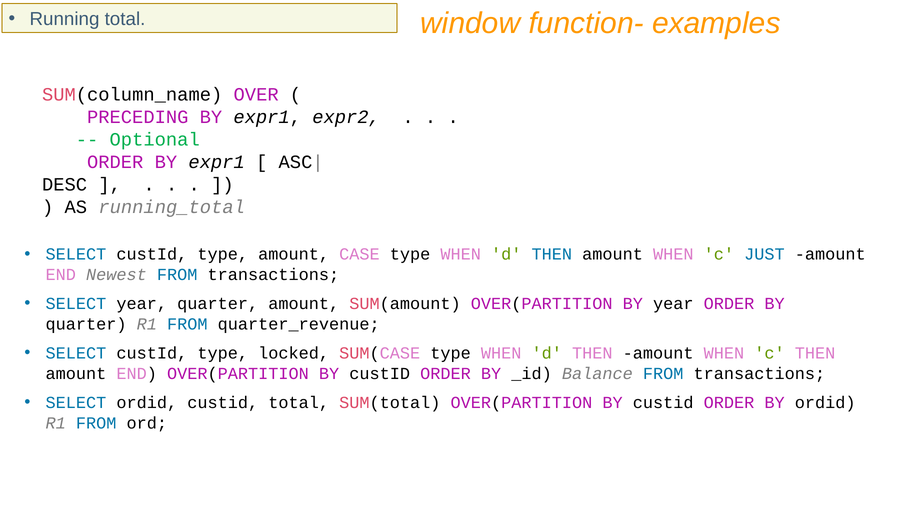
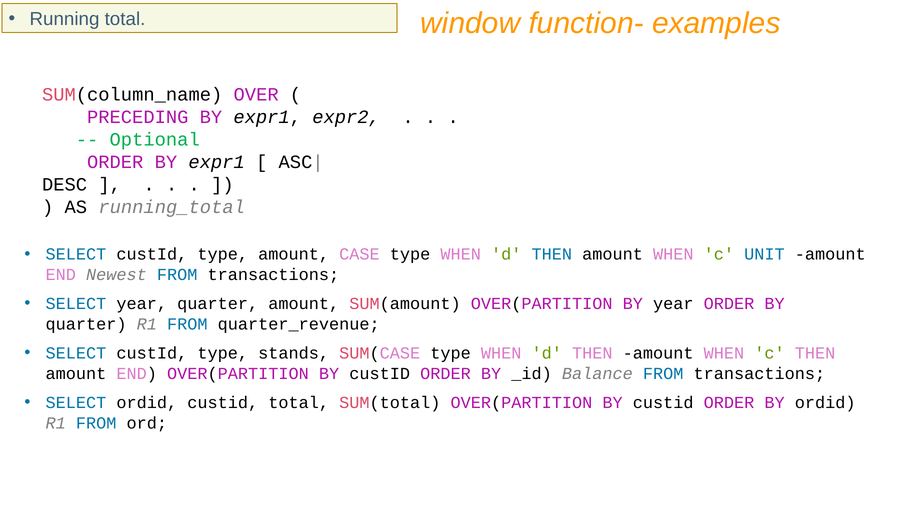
JUST: JUST -> UNIT (764, 254)
locked: locked -> stands (294, 353)
